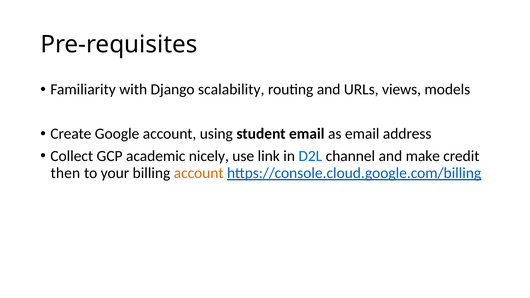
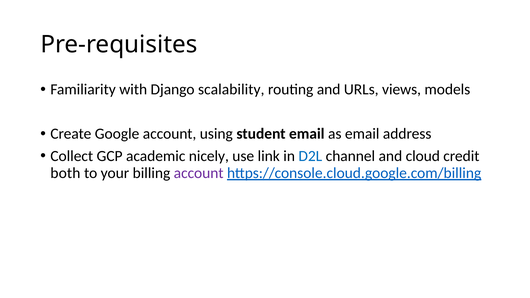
make: make -> cloud (423, 156)
then: then -> both (65, 173)
account colour: orange -> purple (199, 173)
